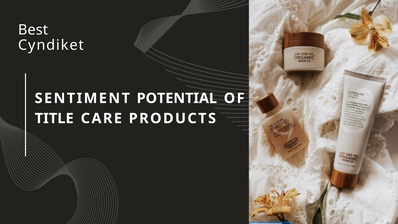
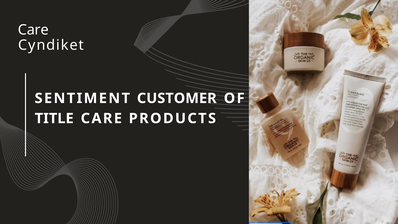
Best: Best -> Care (33, 30)
POTENTIAL: POTENTIAL -> CUSTOMER (177, 98)
